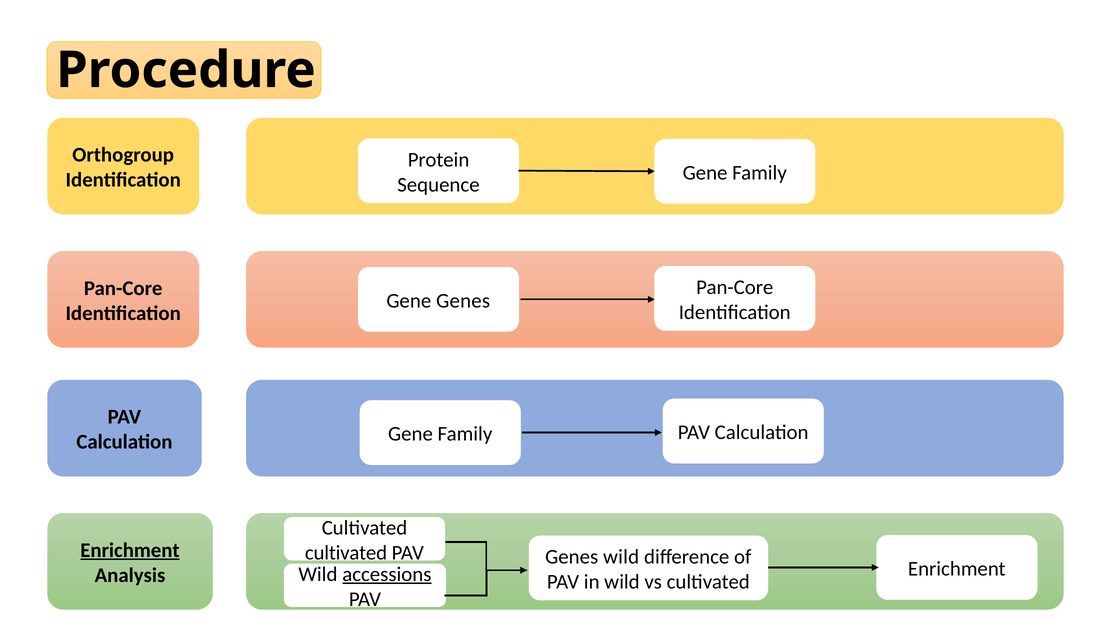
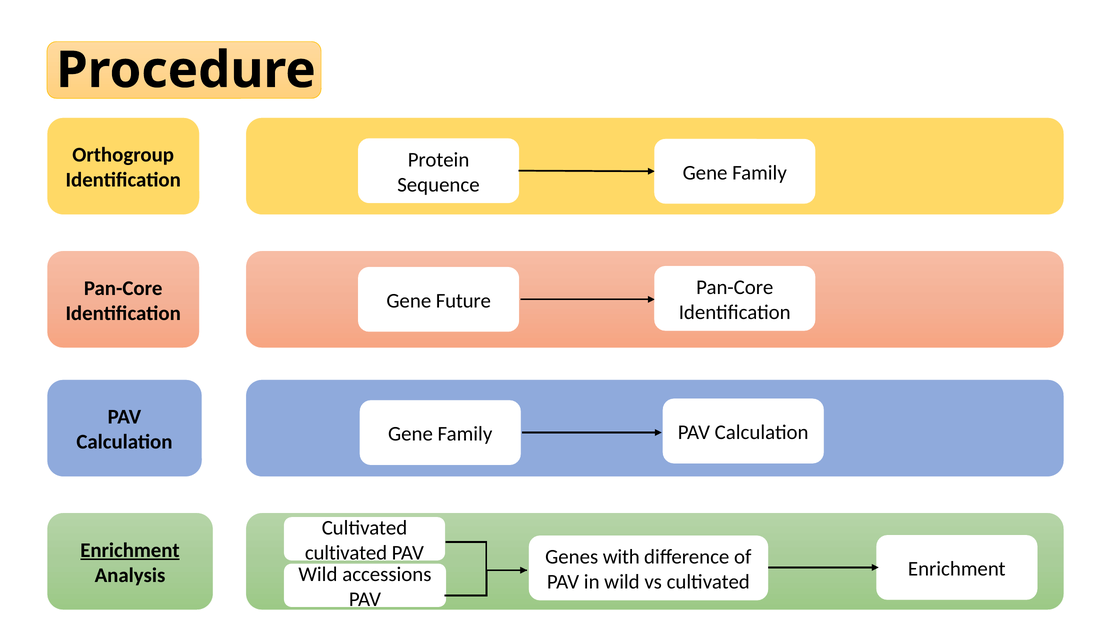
Gene Genes: Genes -> Future (463, 301)
Genes wild: wild -> with (621, 557)
accessions underline: present -> none (387, 574)
